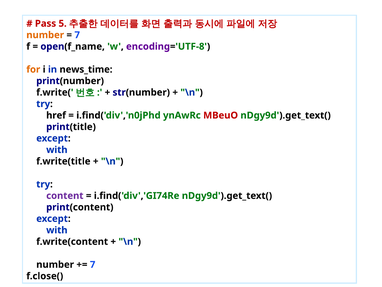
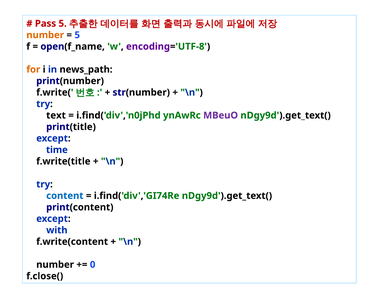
7: 7 -> 5 (77, 35)
news_time: news_time -> news_path (86, 69)
href: href -> text (56, 115)
MBeuO colour: red -> purple (221, 115)
with: with -> time (57, 150)
content colour: purple -> blue (65, 195)
7: 7 -> 0 (93, 264)
